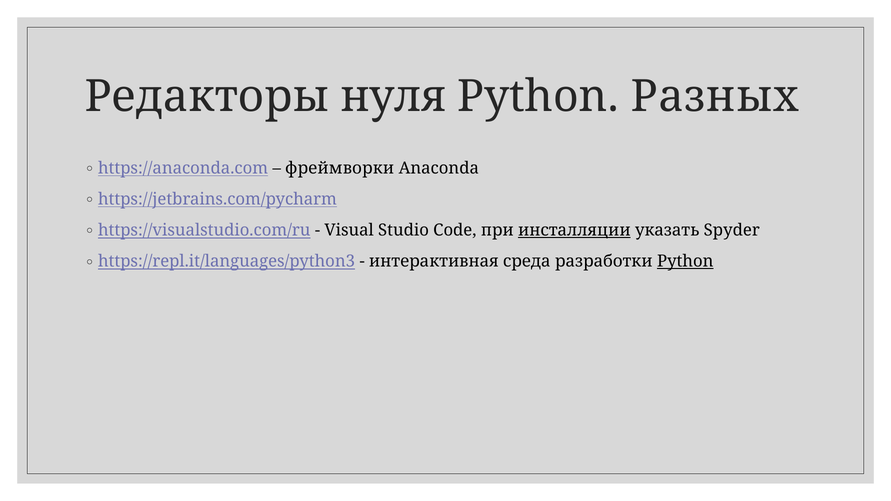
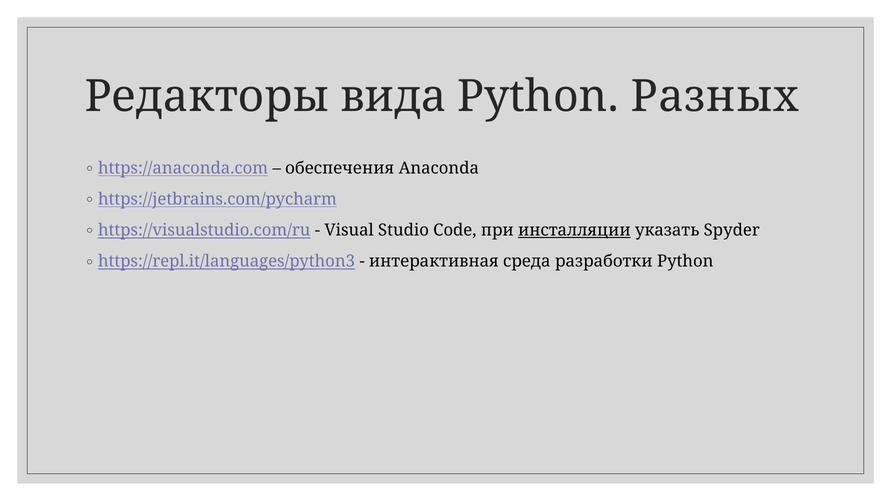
нуля: нуля -> вида (393, 97)
фреймворки: фреймворки -> обеспечения (340, 168)
Python underline: present -> none (685, 262)
